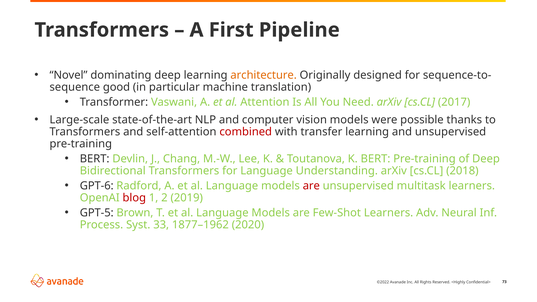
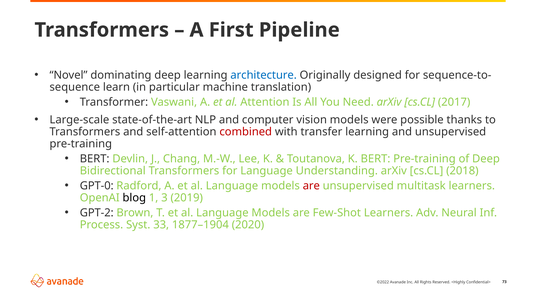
architecture colour: orange -> blue (264, 75)
good: good -> learn (116, 87)
GPT-6: GPT-6 -> GPT-0 (97, 186)
blog colour: red -> black (134, 198)
2: 2 -> 3 (164, 198)
GPT-5: GPT-5 -> GPT-2 (97, 213)
1877–1962: 1877–1962 -> 1877–1904 (200, 225)
